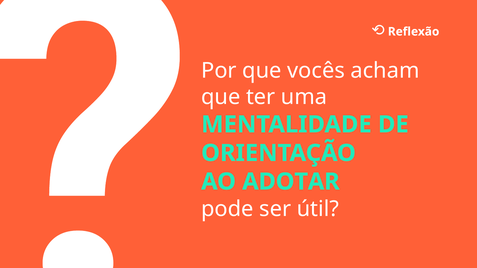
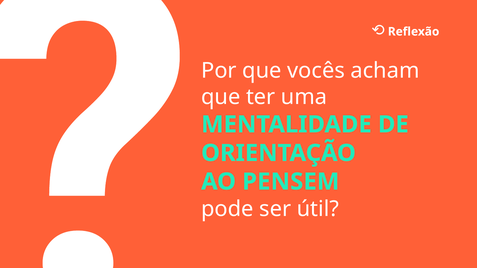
ADOTAR: ADOTAR -> PENSEM (291, 182)
